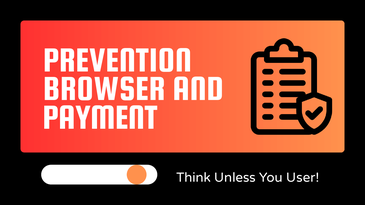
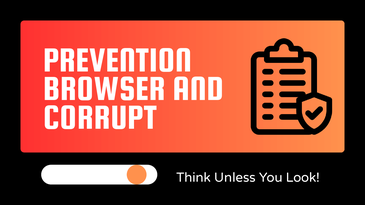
PAYMENT: PAYMENT -> CORRUPT (100, 117)
User: User -> Look (303, 178)
